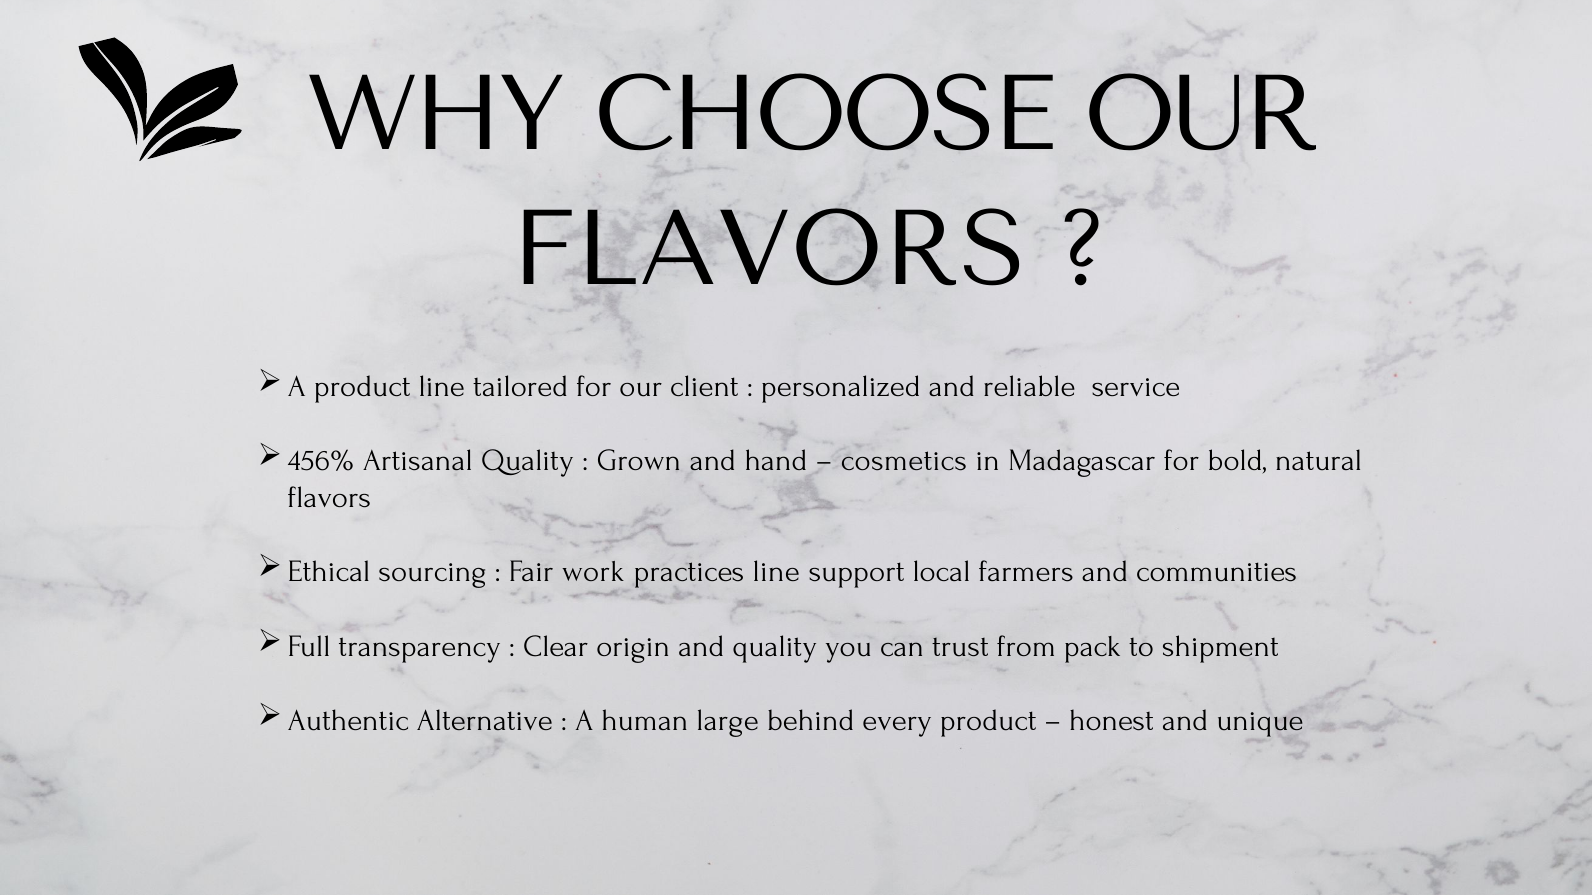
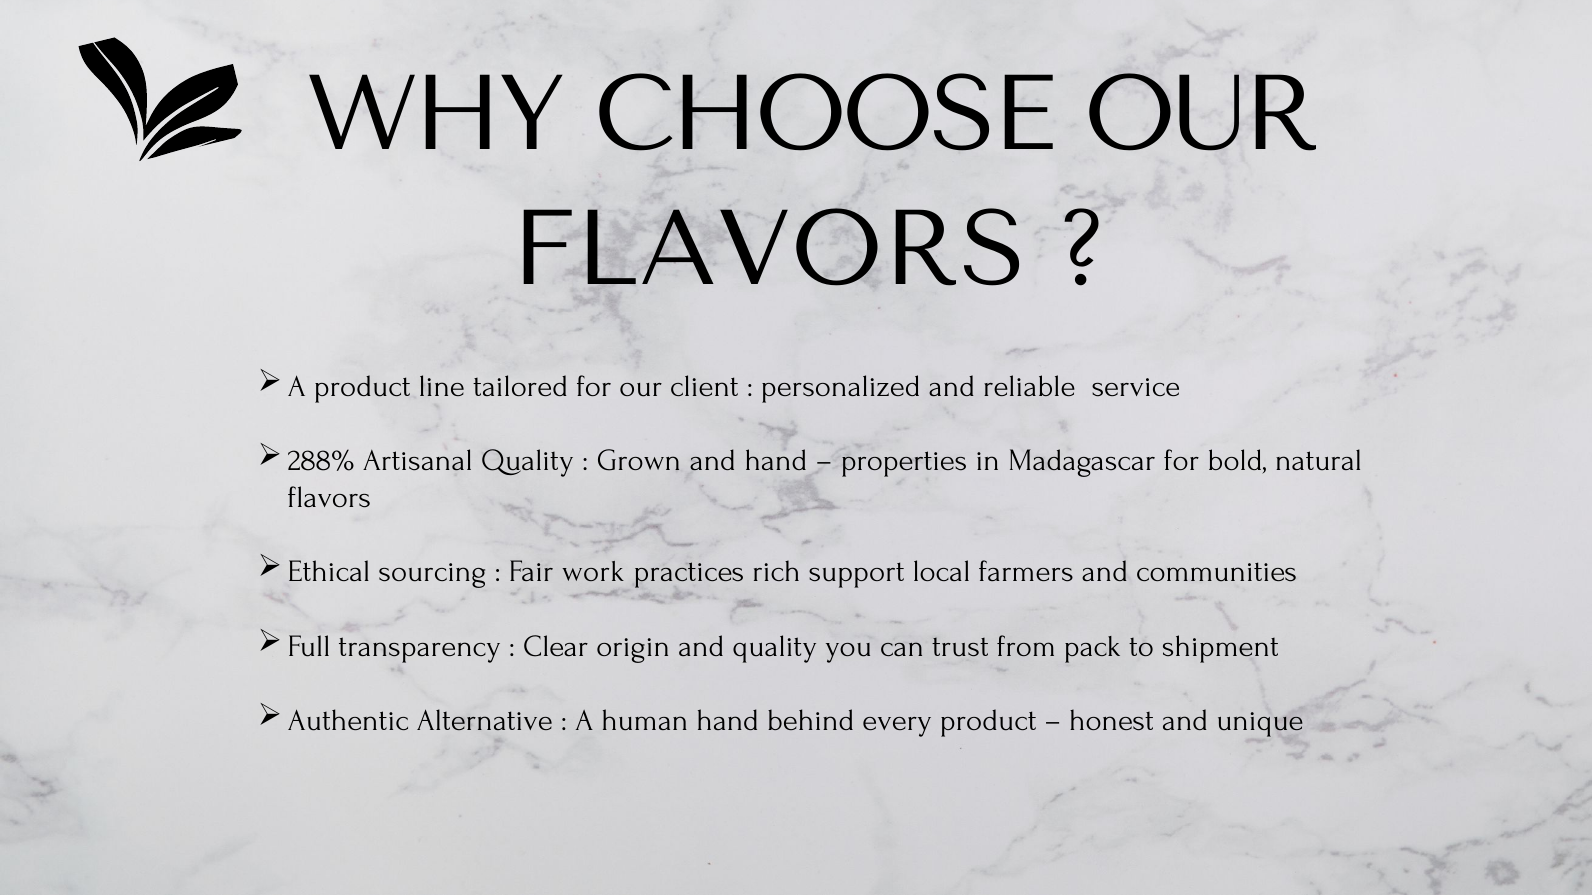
456%: 456% -> 288% (321, 460)
cosmetics: cosmetics -> properties (904, 460)
practices line: line -> rich (776, 572)
human large: large -> hand (728, 721)
